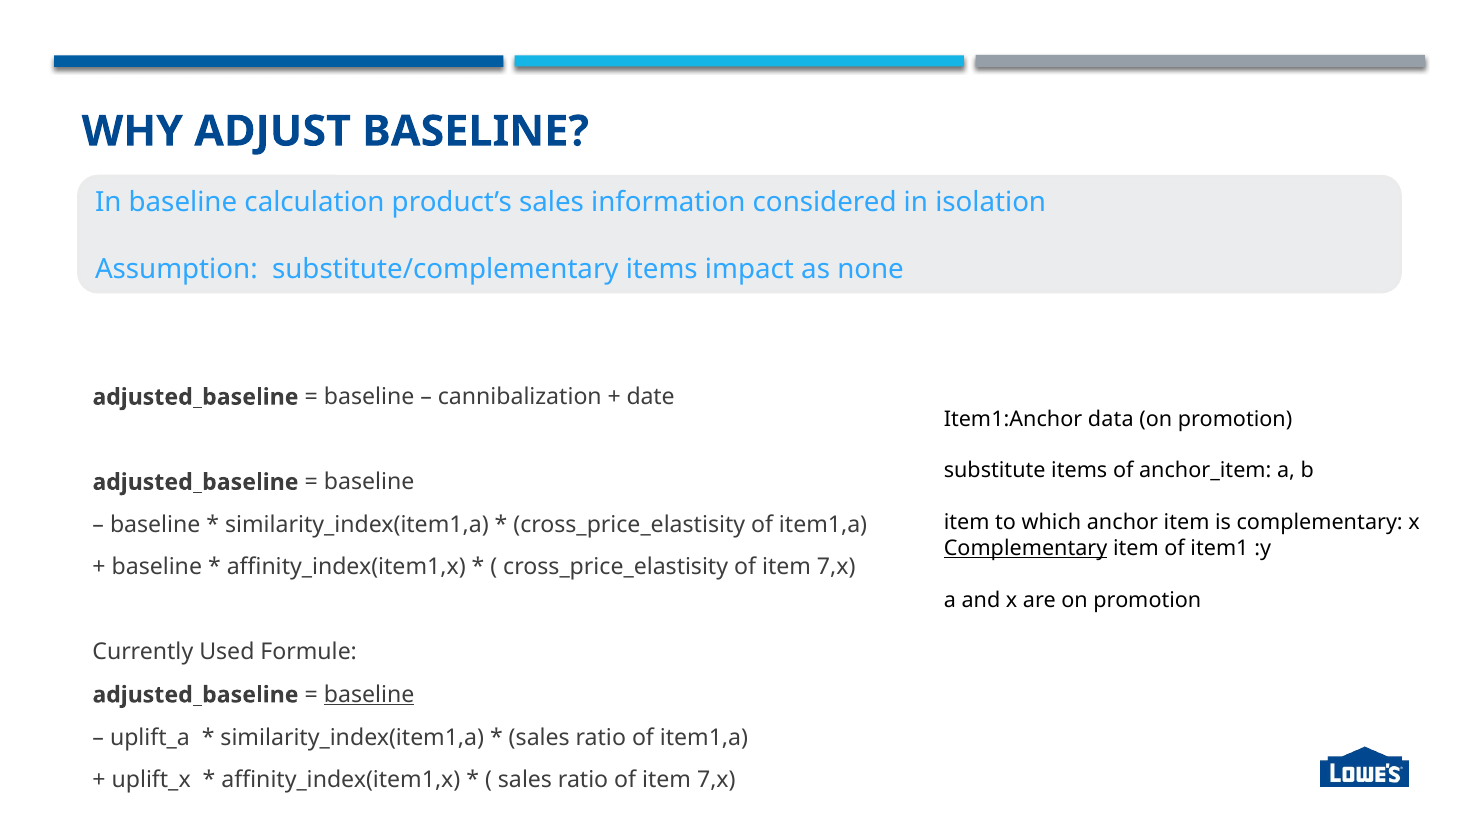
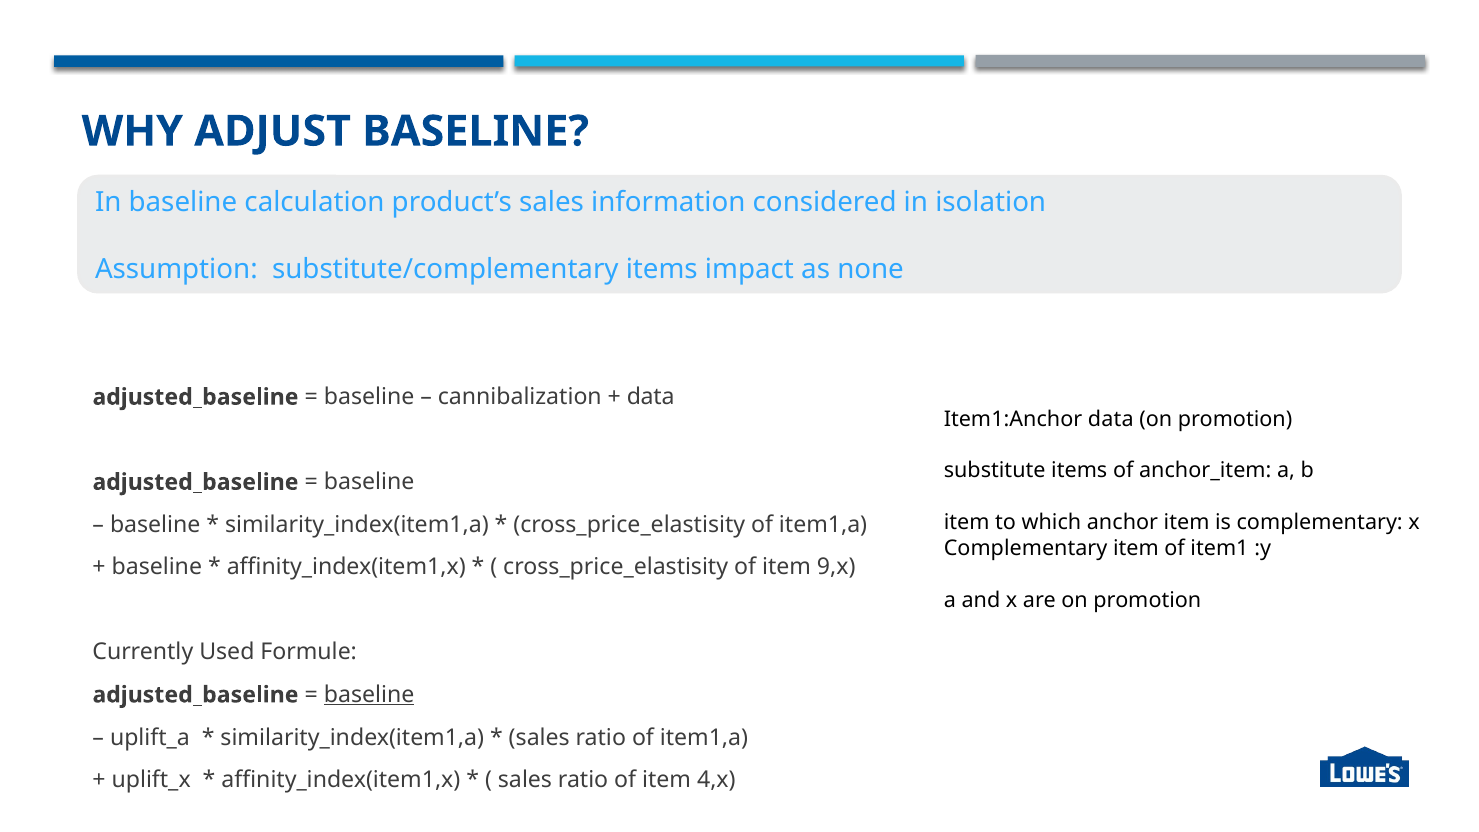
date: date -> data (651, 397)
Complementary underline: present -> none (1026, 549)
cross_price_elastisity of item 7,x: 7,x -> 9,x (836, 567)
ratio of item 7,x: 7,x -> 4,x (716, 780)
